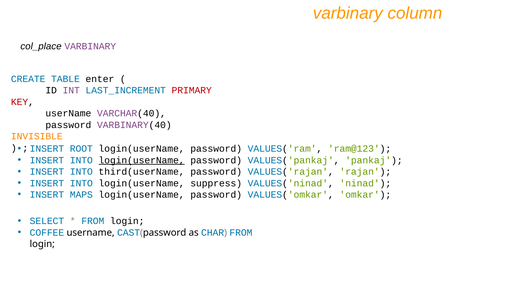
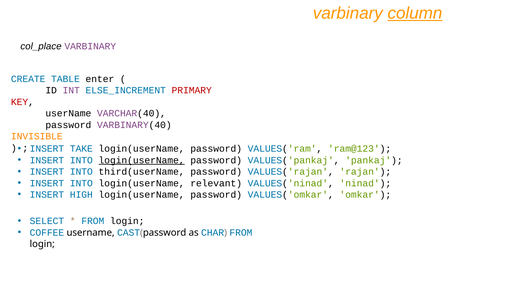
column underline: none -> present (415, 13)
LAST_INCREMENT: LAST_INCREMENT -> ELSE_INCREMENT (126, 90)
ROOT: ROOT -> TAKE (81, 149)
suppress: suppress -> relevant (216, 183)
MAPS: MAPS -> HIGH (81, 195)
